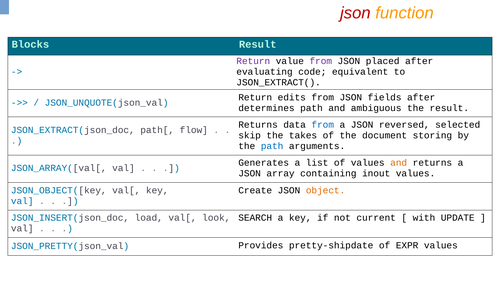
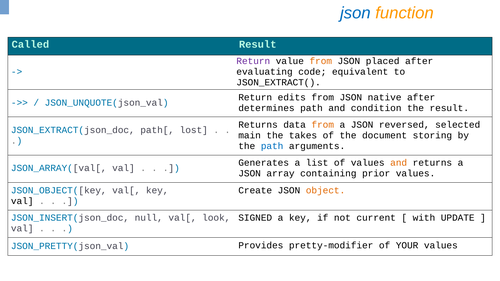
json colour: red -> blue (355, 13)
Blocks: Blocks -> Called (30, 44)
from colour: purple -> orange (321, 61)
fields: fields -> native (385, 97)
ambiguous: ambiguous -> condition (376, 108)
from colour: blue -> orange (323, 125)
flow: flow -> lost (194, 130)
skip: skip -> main (250, 136)
inout: inout -> prior (376, 174)
val colour: blue -> black (22, 201)
load: load -> null (149, 218)
SEARCH: SEARCH -> SIGNED (255, 218)
pretty-shipdate: pretty-shipdate -> pretty-modifier (331, 246)
EXPR: EXPR -> YOUR (407, 246)
